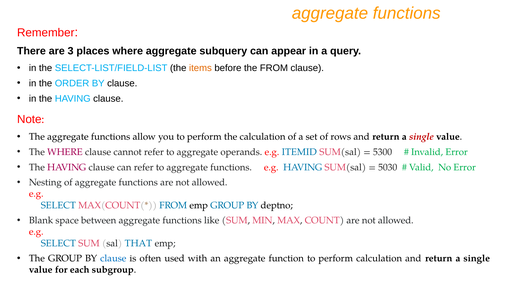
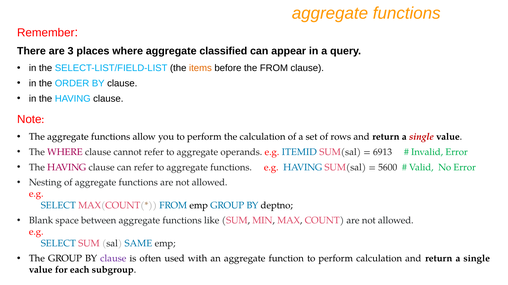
subquery: subquery -> classified (223, 51)
5300: 5300 -> 6913 (383, 152)
5030: 5030 -> 5600 (388, 168)
THAT: THAT -> SAME (138, 244)
clause colour: blue -> purple (113, 259)
